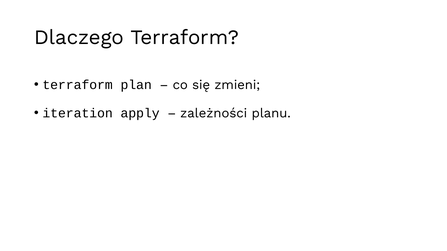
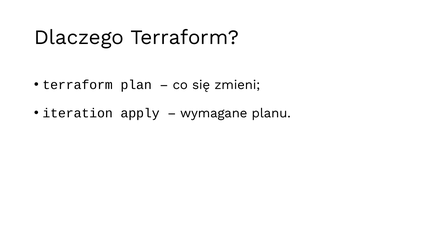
zależności: zależności -> wymagane (214, 113)
